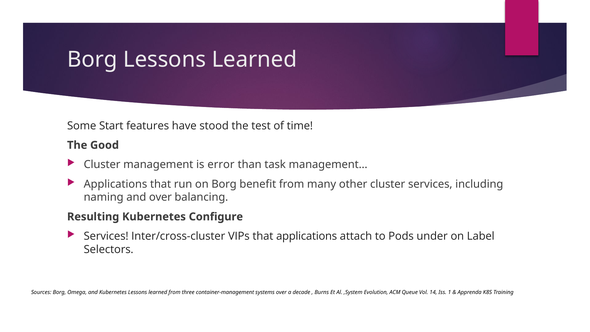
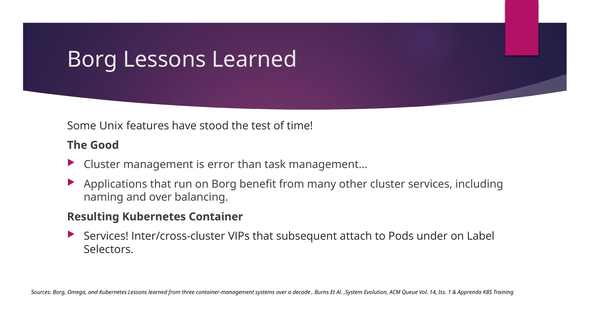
Start: Start -> Unix (111, 126)
Configure: Configure -> Container (216, 217)
that applications: applications -> subsequent (307, 236)
